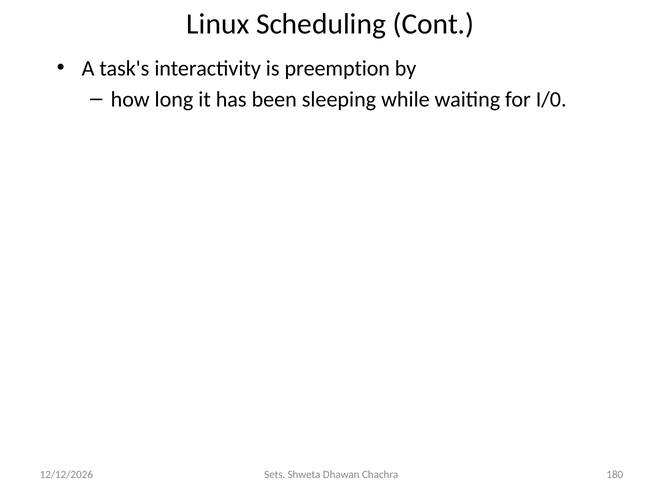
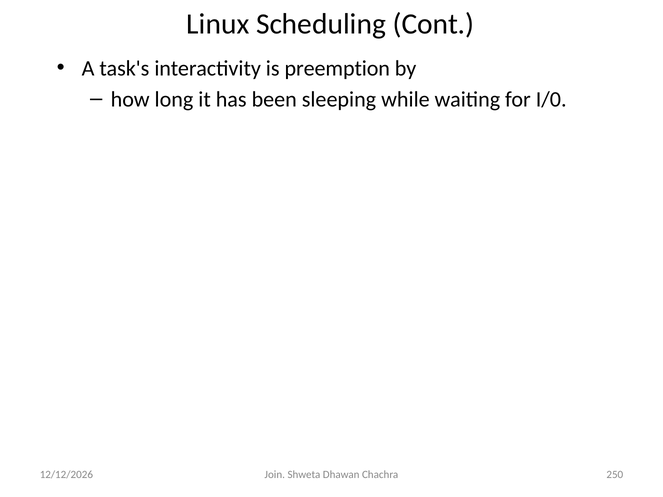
Sets: Sets -> Join (275, 475)
180: 180 -> 250 (615, 475)
